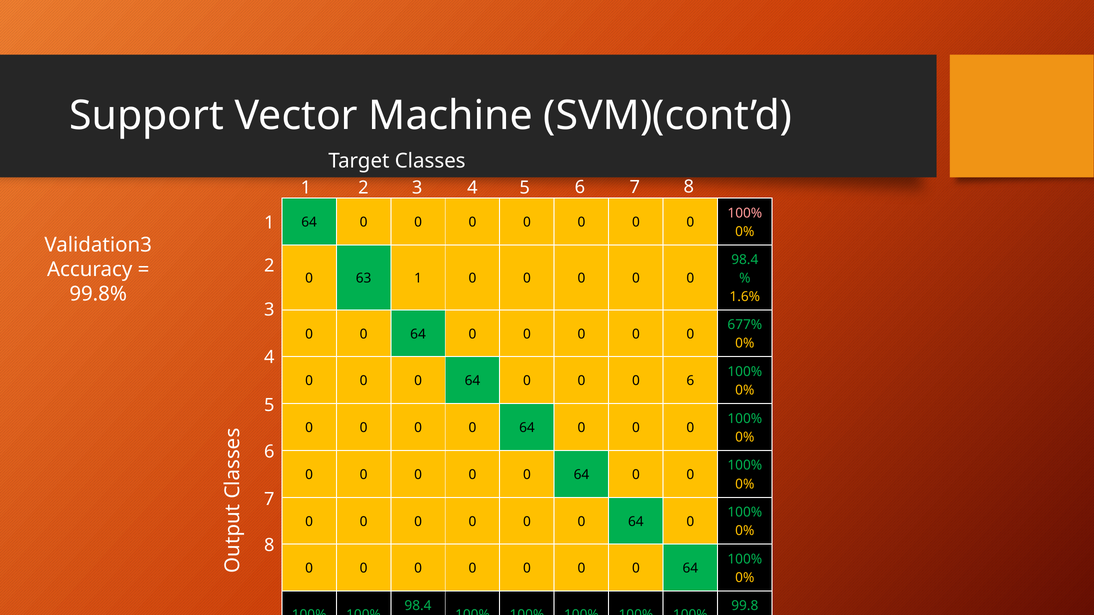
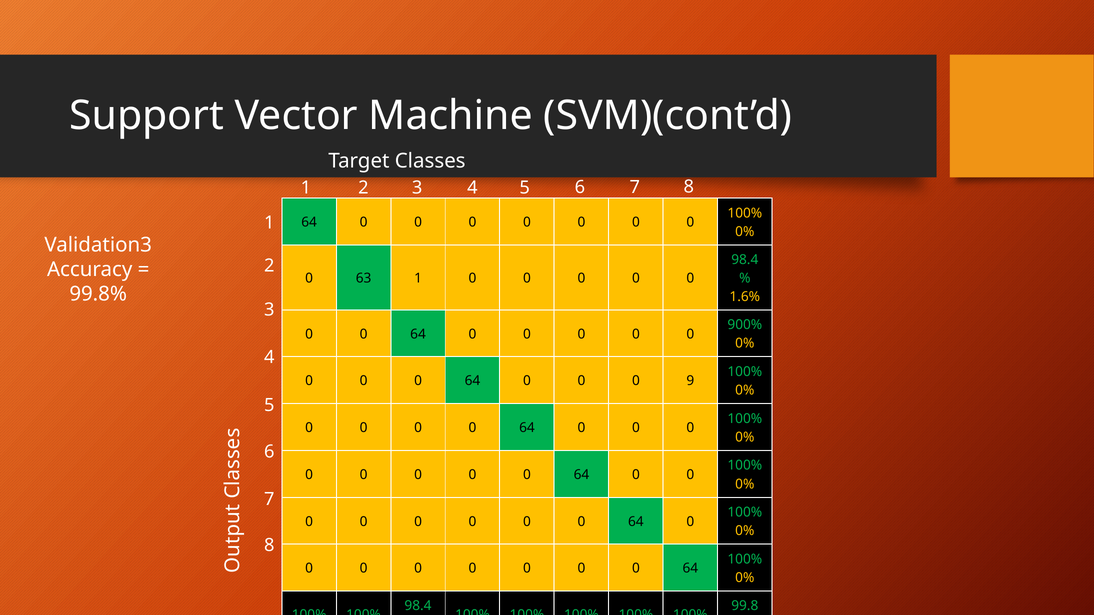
100% colour: pink -> yellow (745, 213)
677%: 677% -> 900% (745, 325)
0 6: 6 -> 9 (690, 381)
